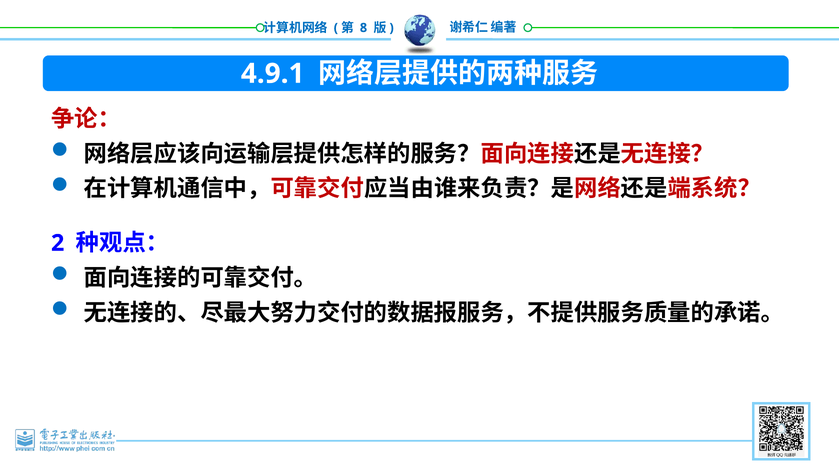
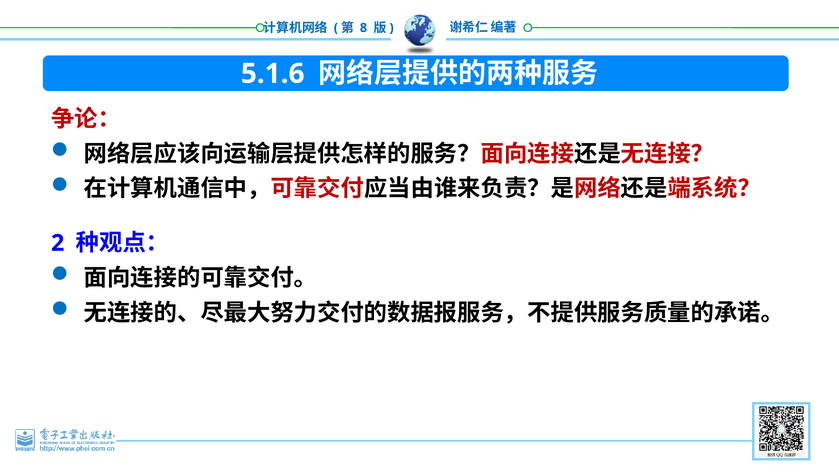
4.9.1: 4.9.1 -> 5.1.6 (273, 74)
